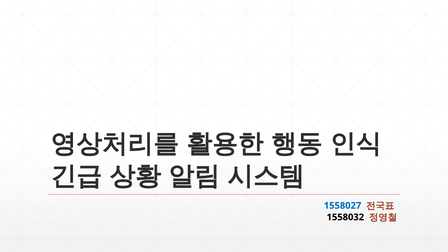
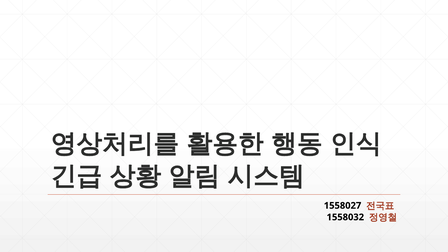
1558027 colour: blue -> black (343, 206)
